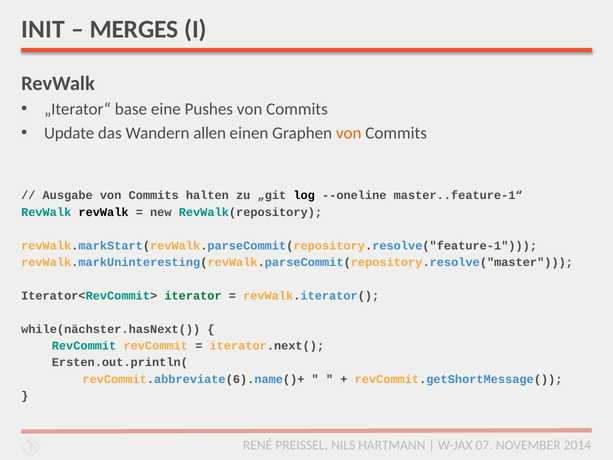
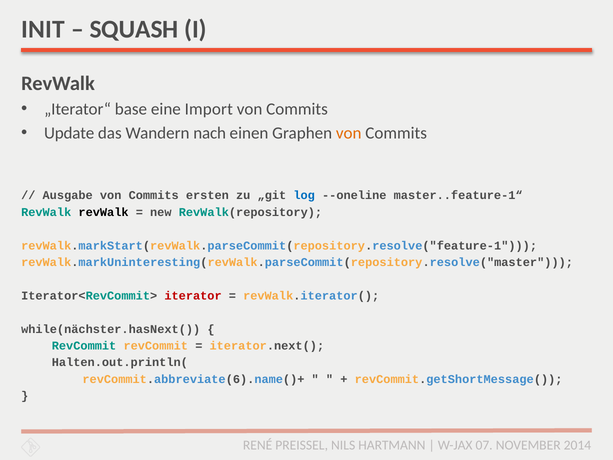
MERGES: MERGES -> SQUASH (134, 30)
Pushes: Pushes -> Import (209, 109)
allen: allen -> nach (210, 133)
halten: halten -> ersten (207, 195)
log colour: black -> blue (304, 195)
iterator colour: green -> red (193, 296)
Ersten.out.println(: Ersten.out.println( -> Halten.out.println( (120, 362)
